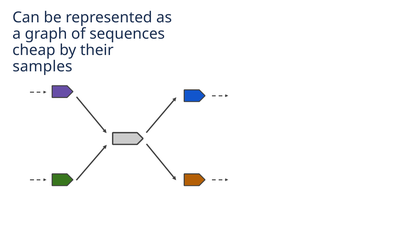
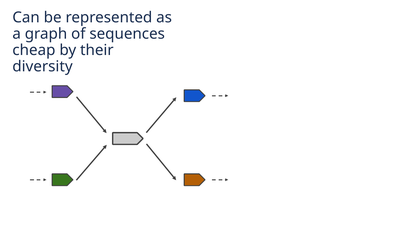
samples: samples -> diversity (43, 67)
